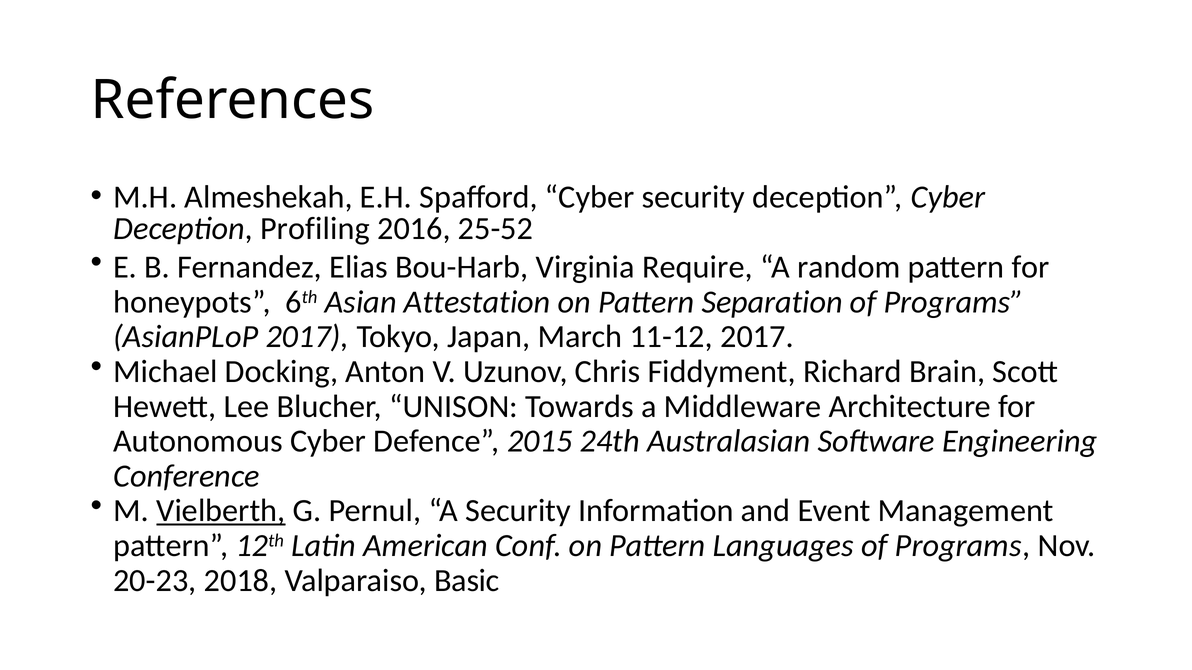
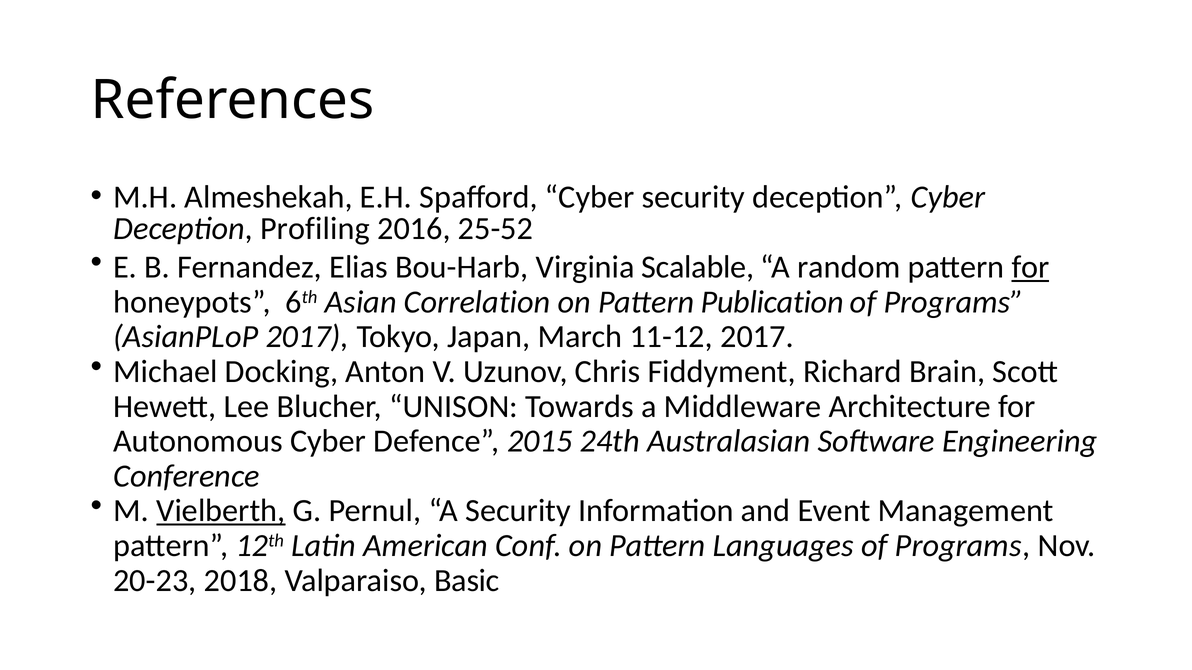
Require: Require -> Scalable (698, 267)
for underline: none -> present (1031, 267)
Attestation: Attestation -> Correlation (477, 302)
Separation: Separation -> Publication (772, 302)
